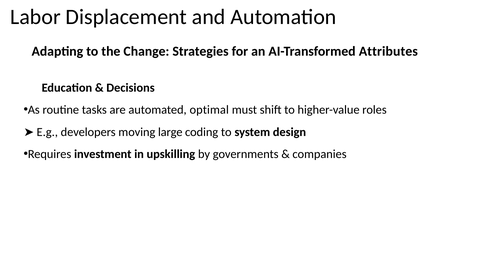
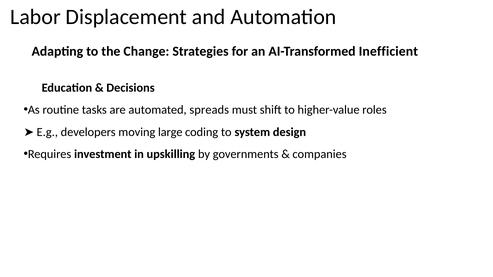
Attributes: Attributes -> Inefficient (388, 51)
optimal: optimal -> spreads (209, 110)
